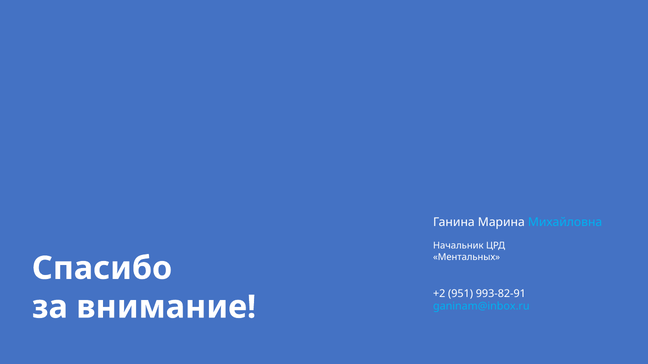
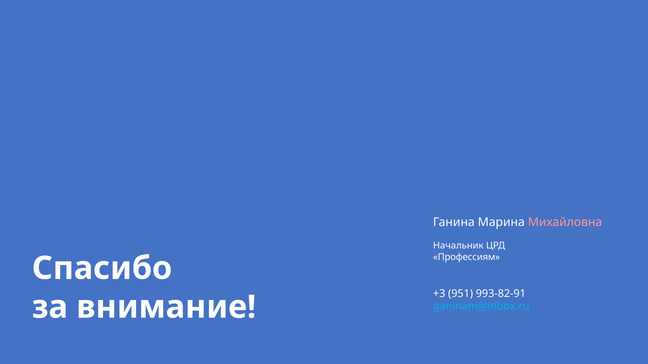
Михайловна colour: light blue -> pink (565, 223)
Ментальных: Ментальных -> Профессиям (467, 257)
+2: +2 -> +3 (439, 294)
